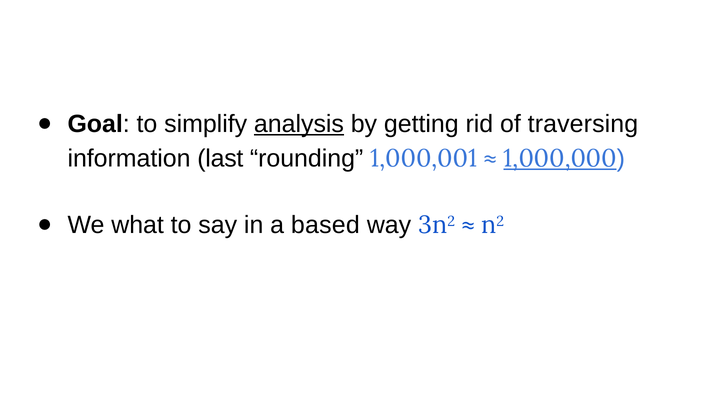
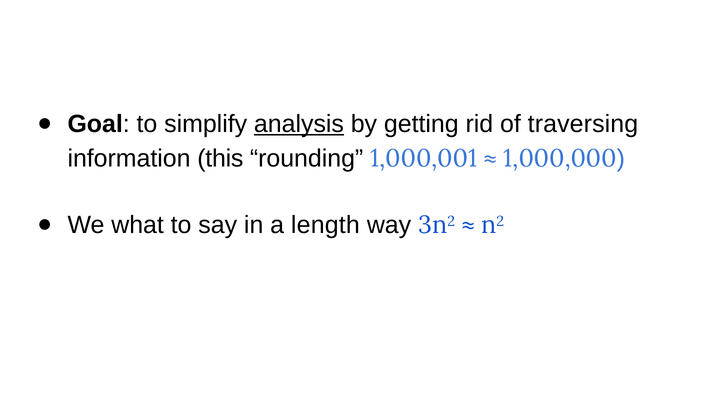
last: last -> this (220, 158)
1,000,000 underline: present -> none (560, 158)
based: based -> length (325, 225)
